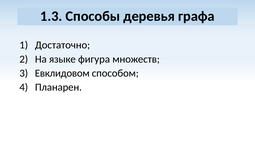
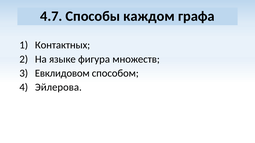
1.3: 1.3 -> 4.7 (51, 16)
деревья: деревья -> каждом (149, 16)
Достаточно: Достаточно -> Контактных (63, 45)
Планарен: Планарен -> Эйлерова (58, 88)
